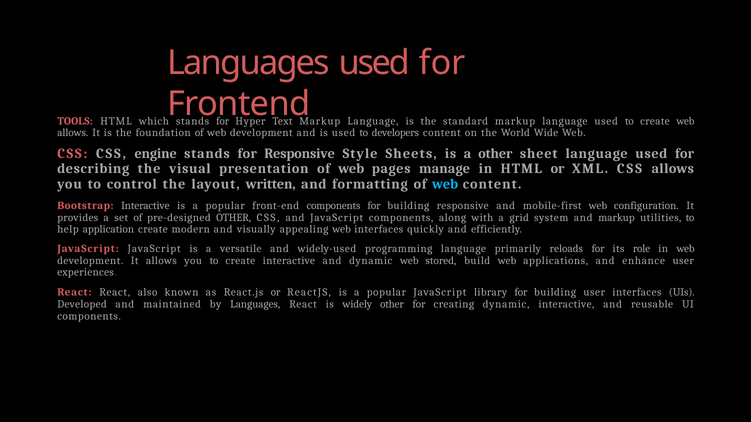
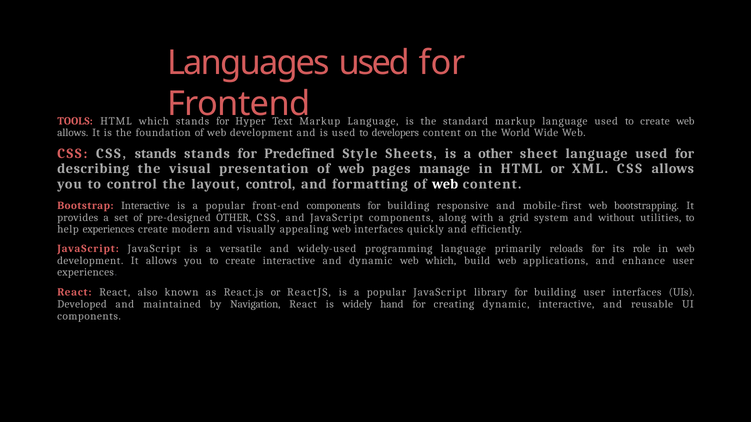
CSS engine: engine -> stands (156, 154)
for Responsive: Responsive -> Predefined (299, 154)
layout written: written -> control (271, 184)
web colour: light blue -> white (445, 184)
configuration: configuration -> bootstrapping (646, 206)
and markup: markup -> without (616, 218)
help application: application -> experiences (108, 230)
web stored: stored -> which (441, 261)
by Languages: Languages -> Navigation (255, 304)
widely other: other -> hand (392, 304)
